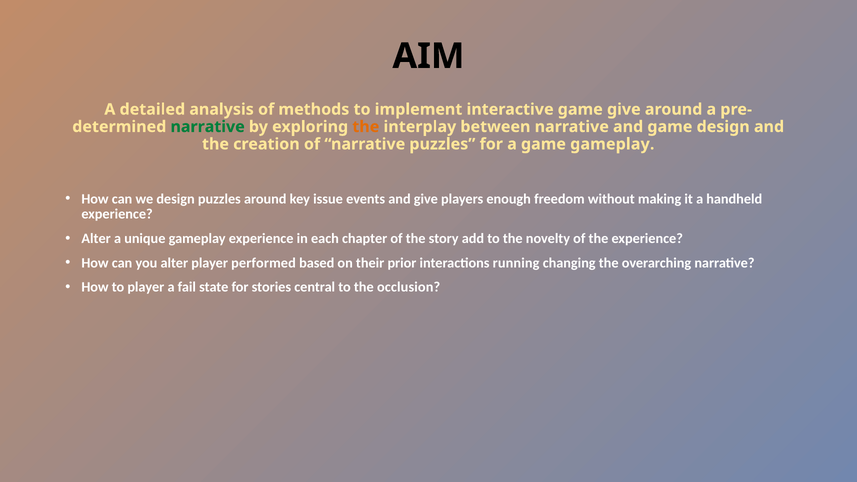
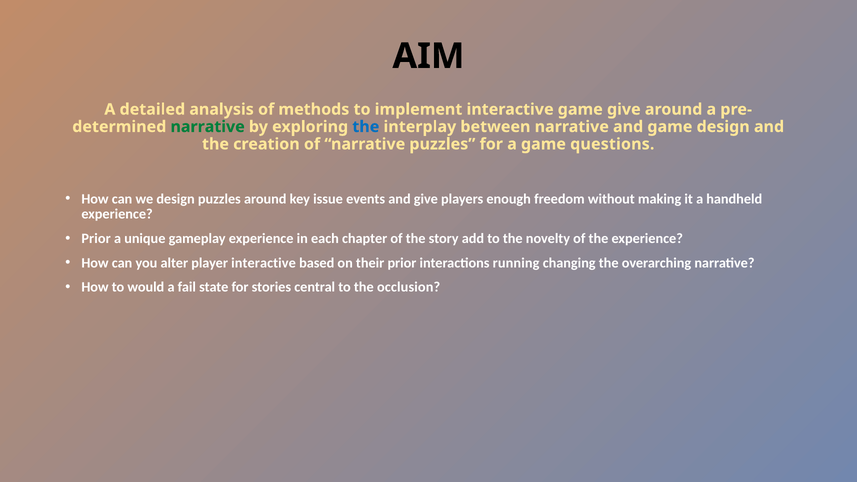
the colour: orange -> blue (366, 127)
game gameplay: gameplay -> questions (612, 144)
Alter: Alter -> Prior (96, 239)
player performed: performed -> interactive (264, 263)
to player: player -> would (146, 287)
